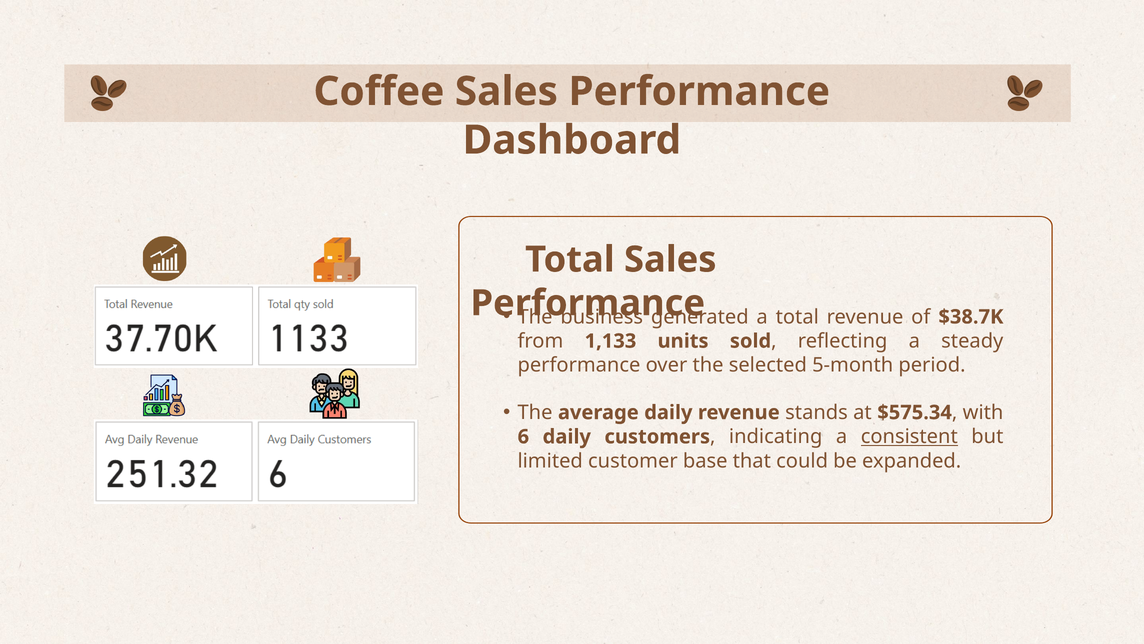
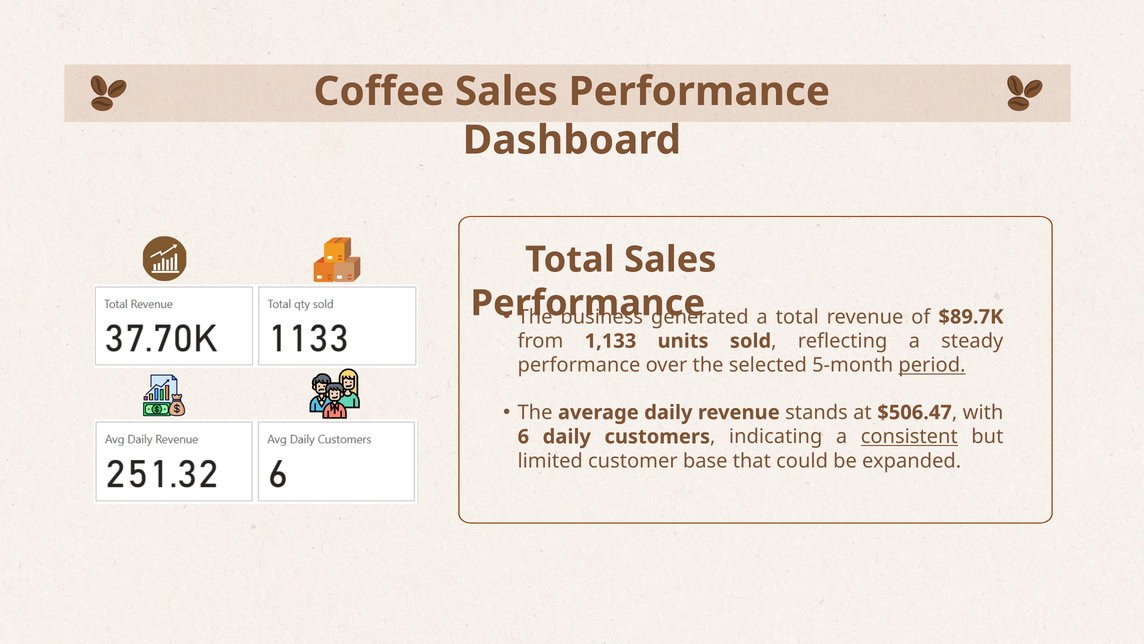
$38.7K: $38.7K -> $89.7K (971, 317)
period underline: none -> present (932, 365)
$575.34: $575.34 -> $506.47 (915, 412)
